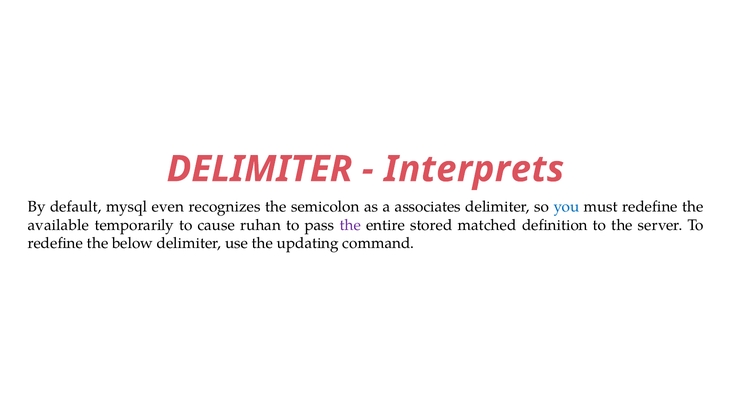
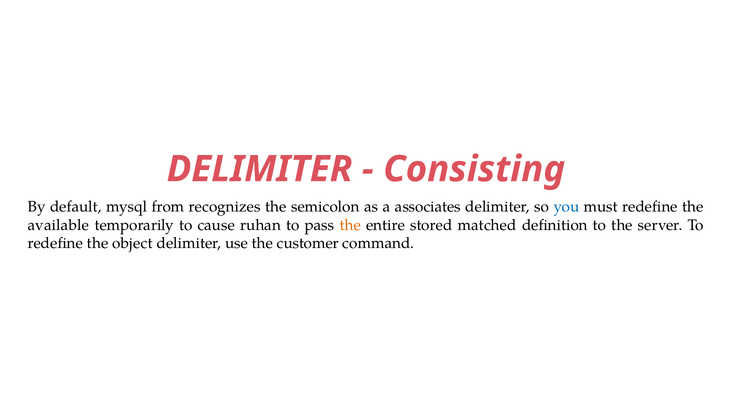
Interprets: Interprets -> Consisting (474, 169)
even: even -> from (168, 207)
the colour: purple -> orange (350, 225)
below: below -> object (132, 243)
updating: updating -> customer (308, 243)
